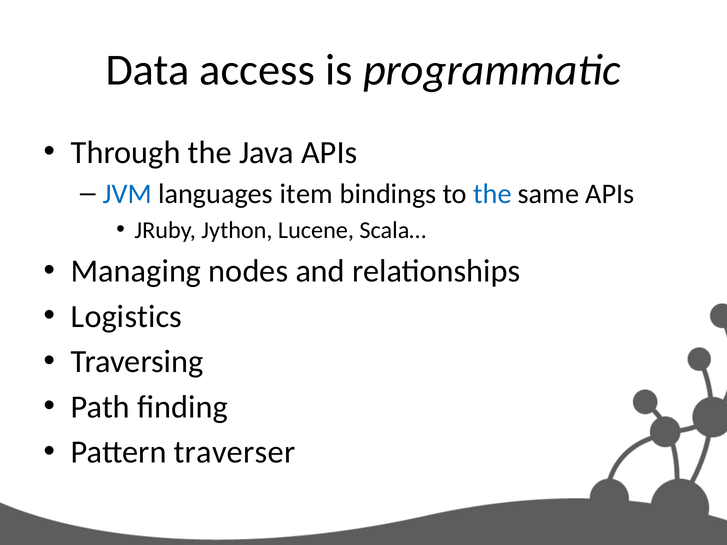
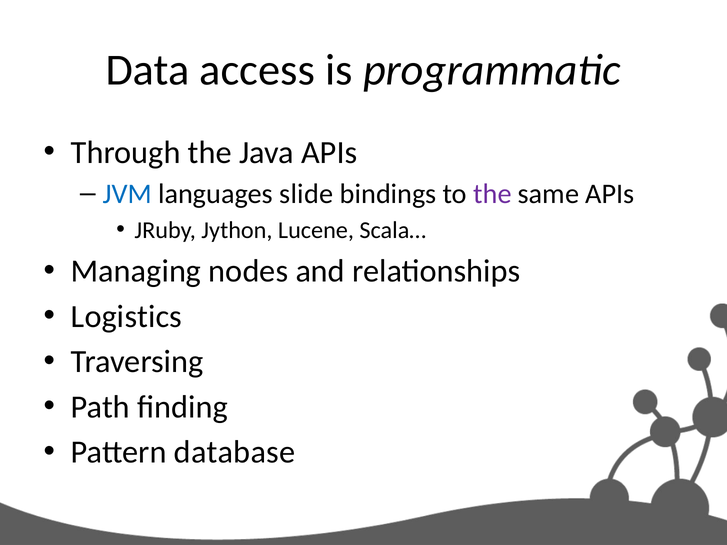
item: item -> slide (306, 194)
the colour: blue -> purple (492, 194)
traverser: traverser -> database (235, 452)
